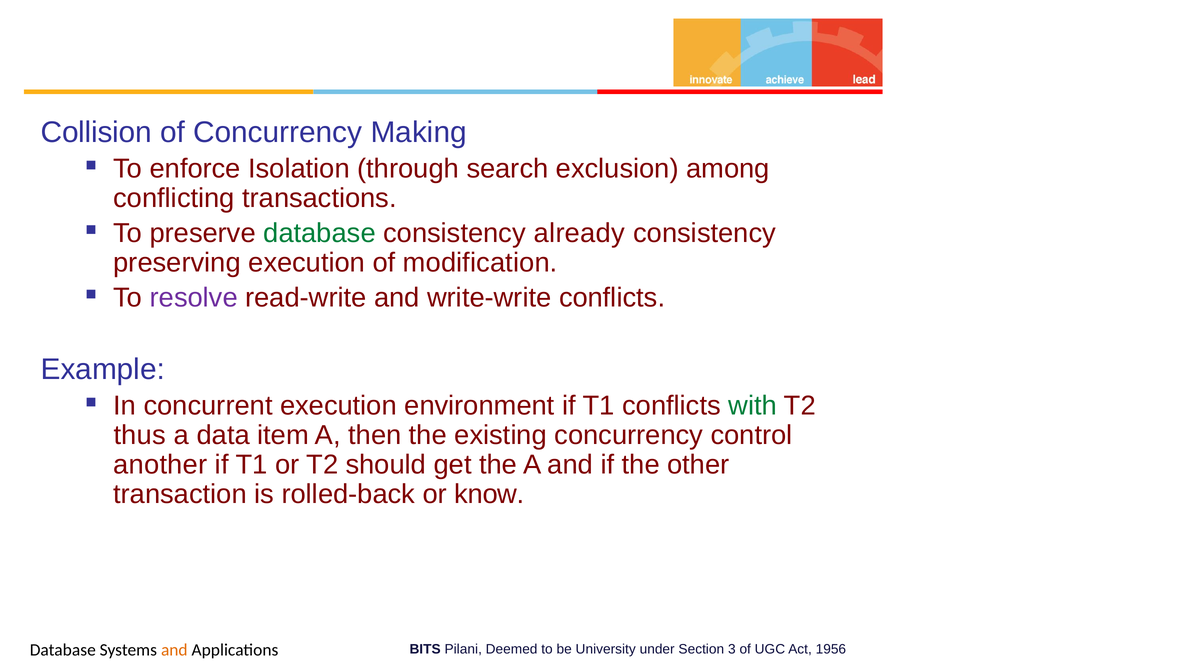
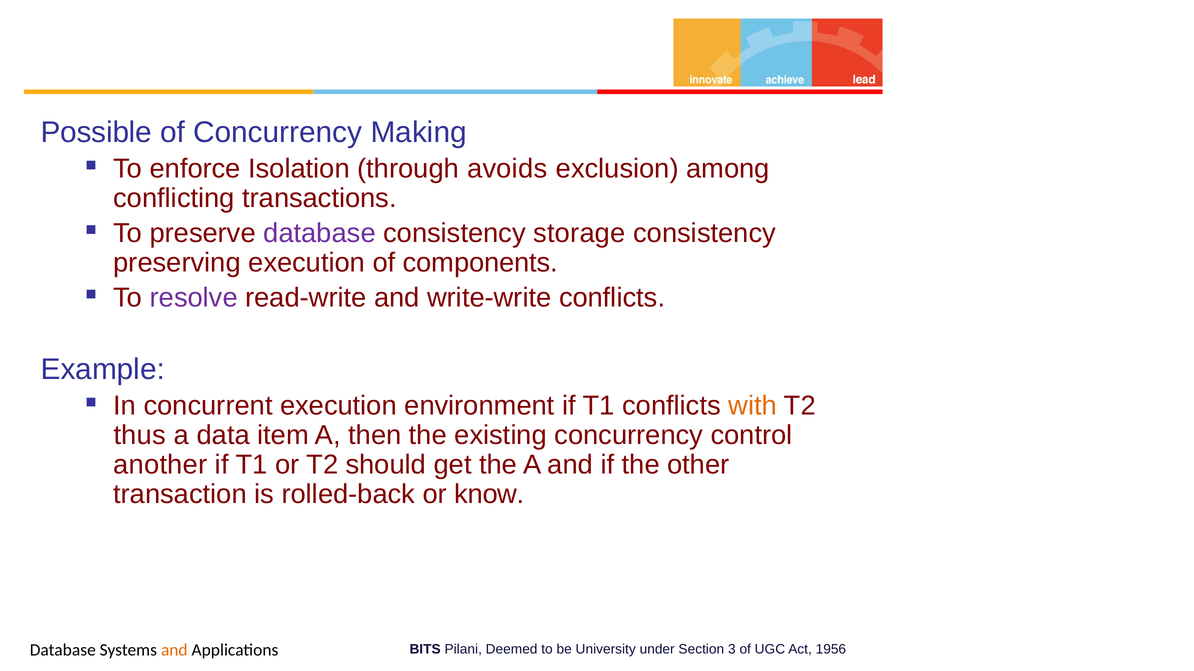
Collision: Collision -> Possible (96, 132)
search: search -> avoids (507, 169)
database colour: green -> purple (320, 233)
already: already -> storage (579, 233)
modification: modification -> components (480, 263)
with colour: green -> orange (753, 406)
